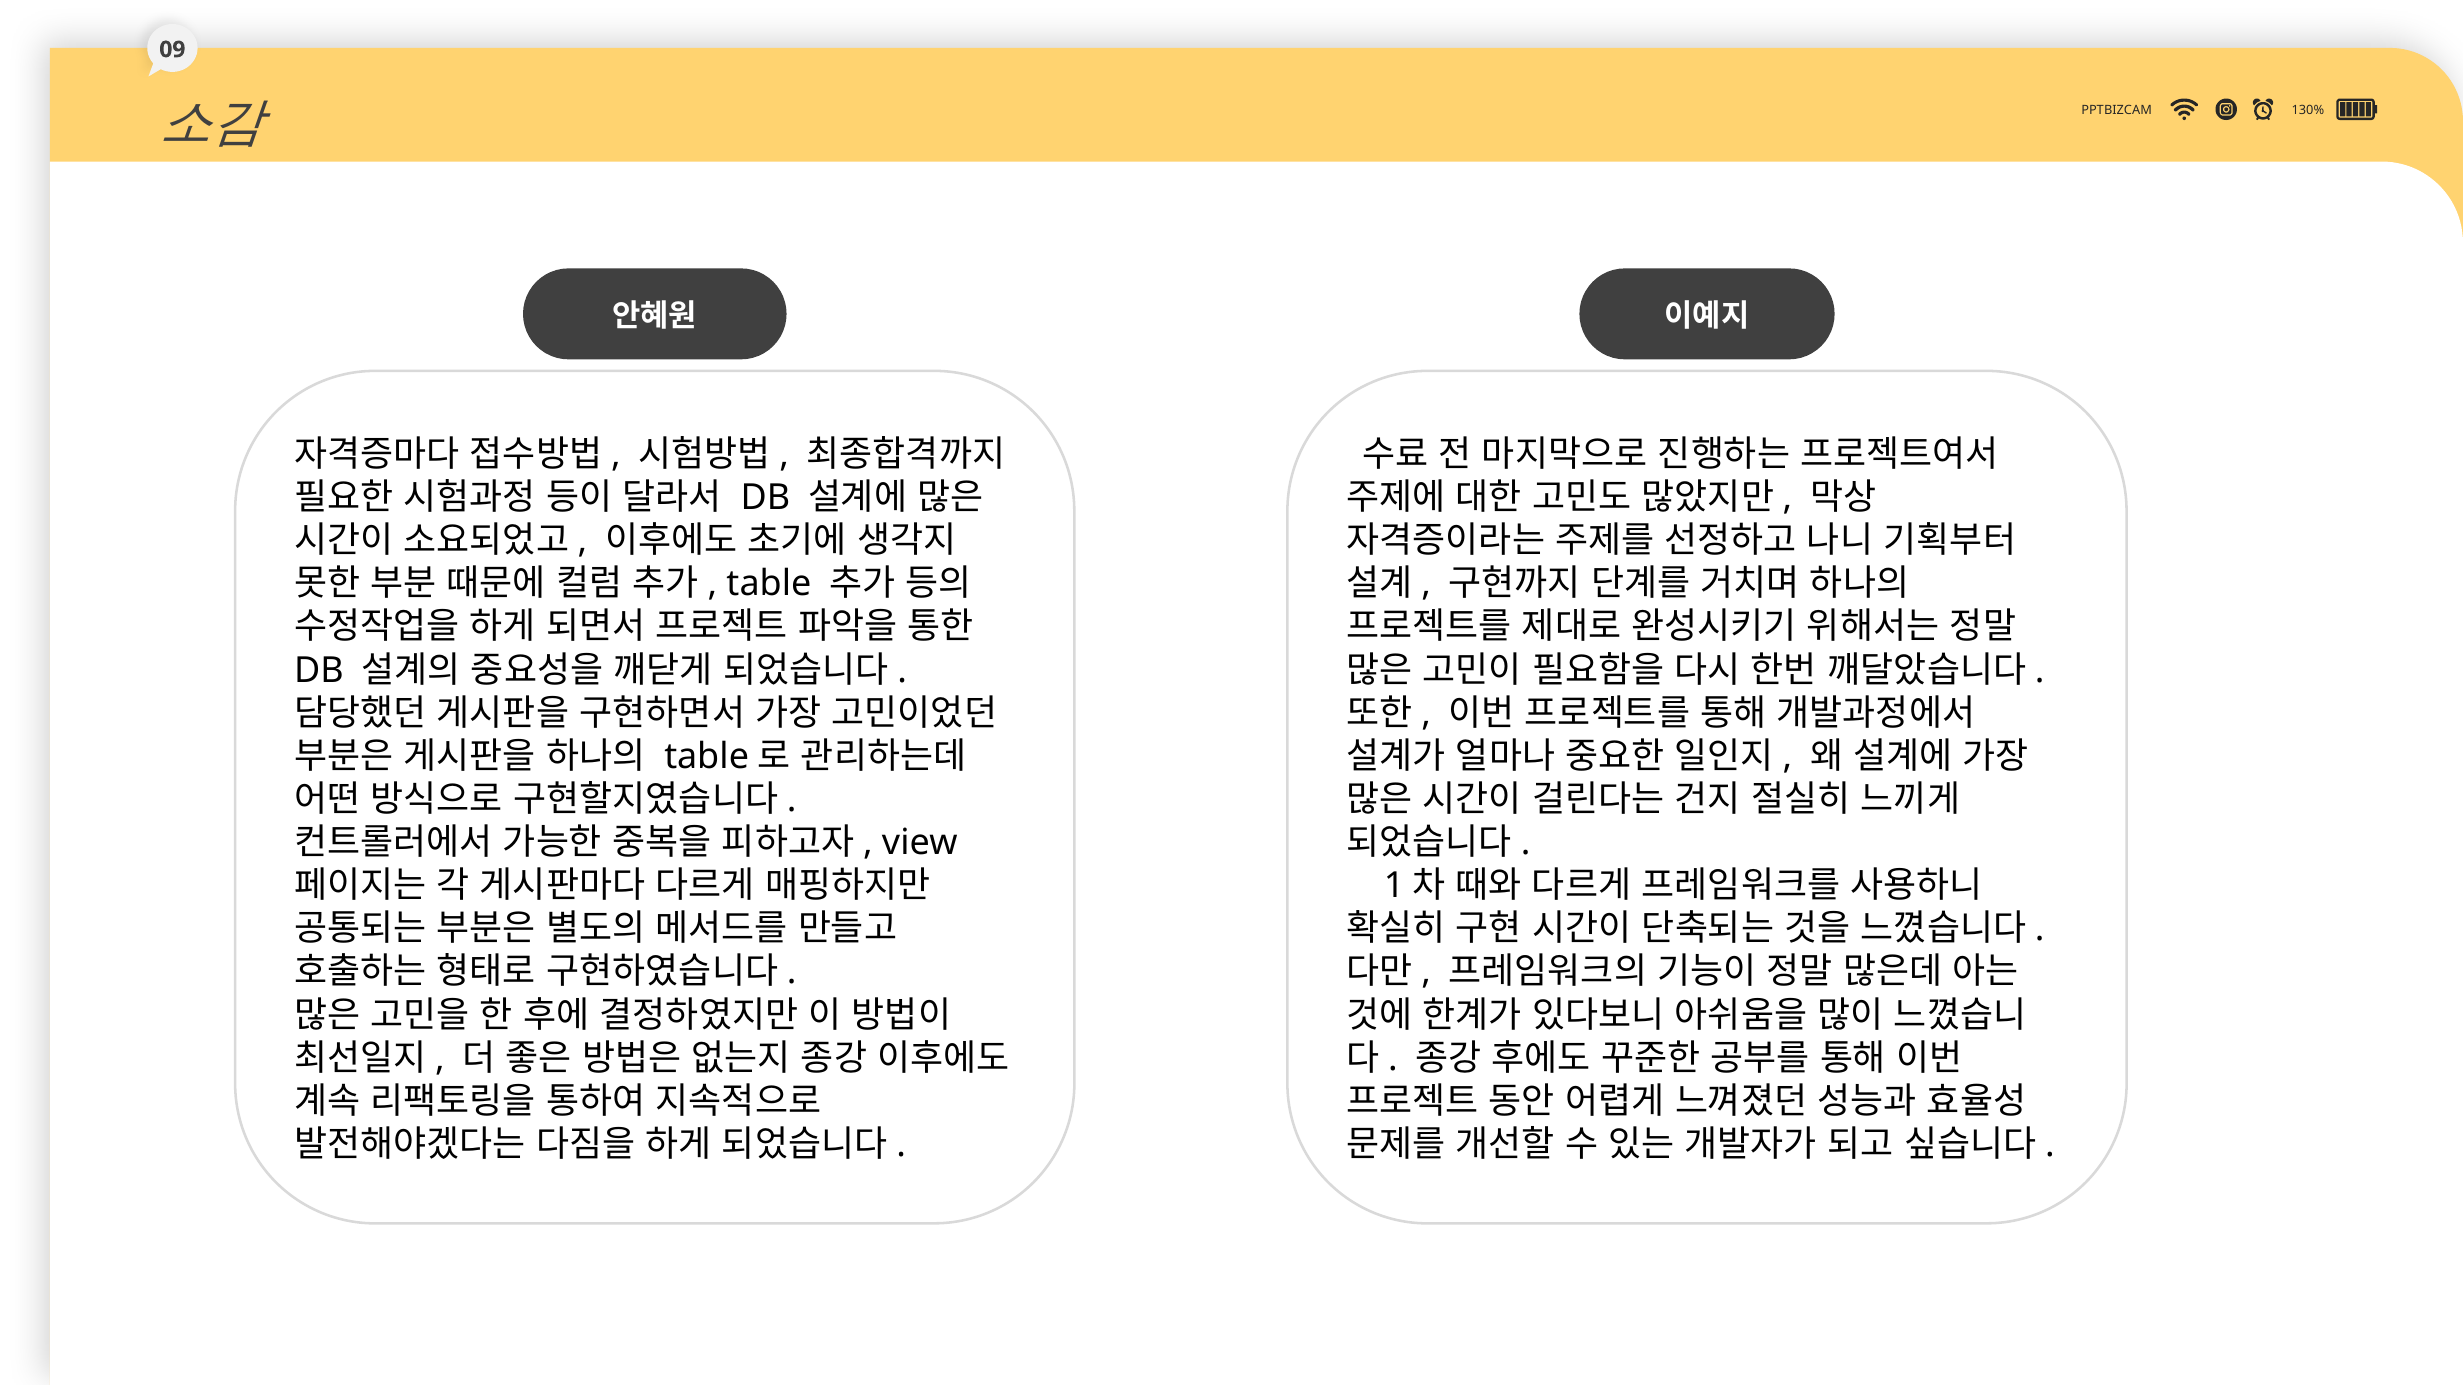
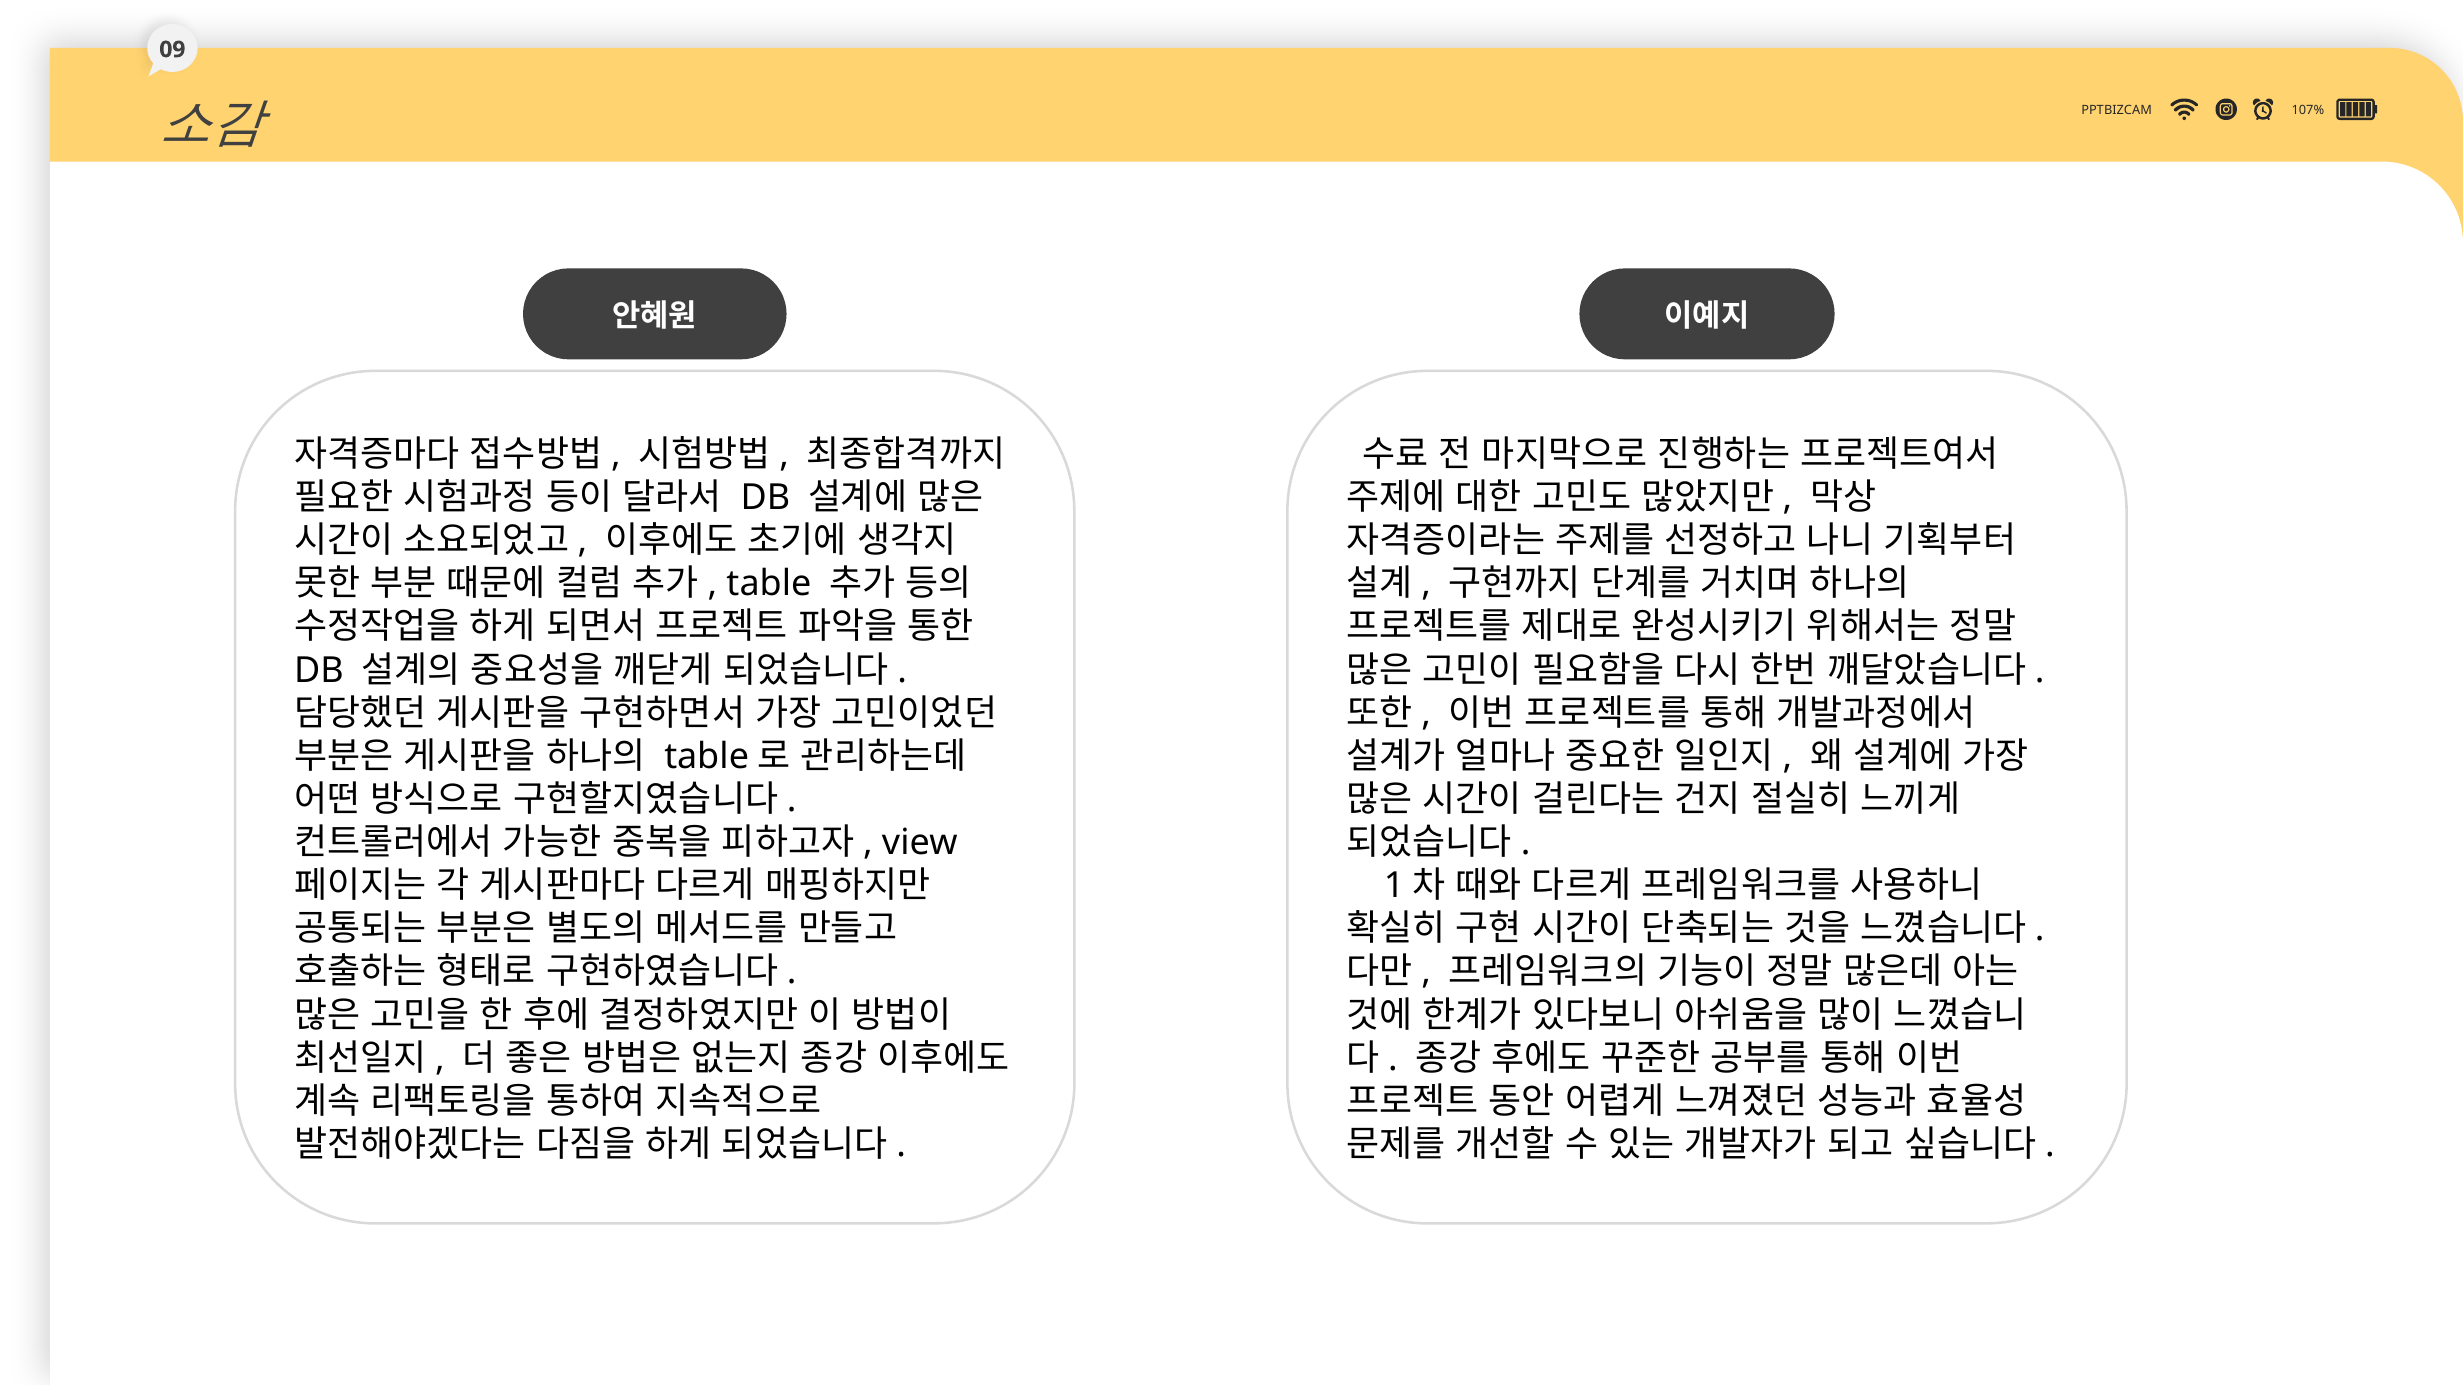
130%: 130% -> 107% (2308, 111)
